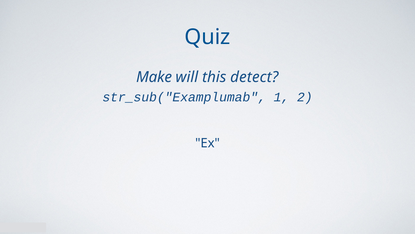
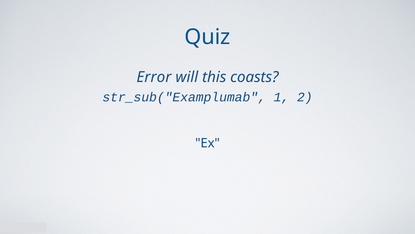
Make: Make -> Error (154, 77)
detect: detect -> coasts (254, 77)
